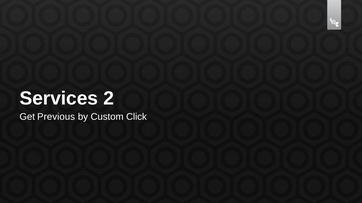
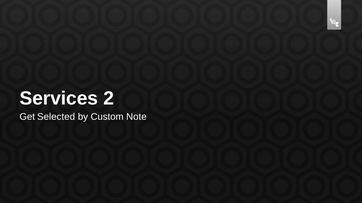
Previous: Previous -> Selected (56, 117)
Click: Click -> Note (136, 117)
